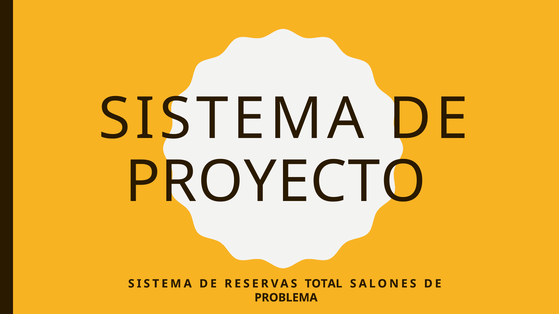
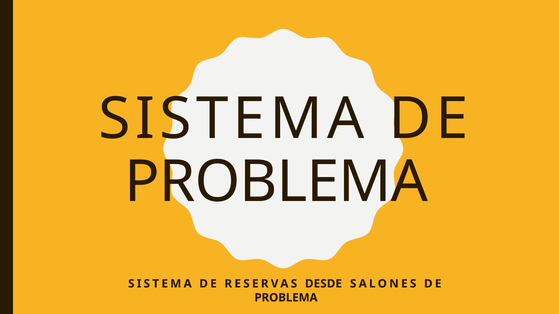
PROYECTO: PROYECTO -> PROBLEMA (276, 182)
TOTAL: TOTAL -> DESDE (323, 284)
